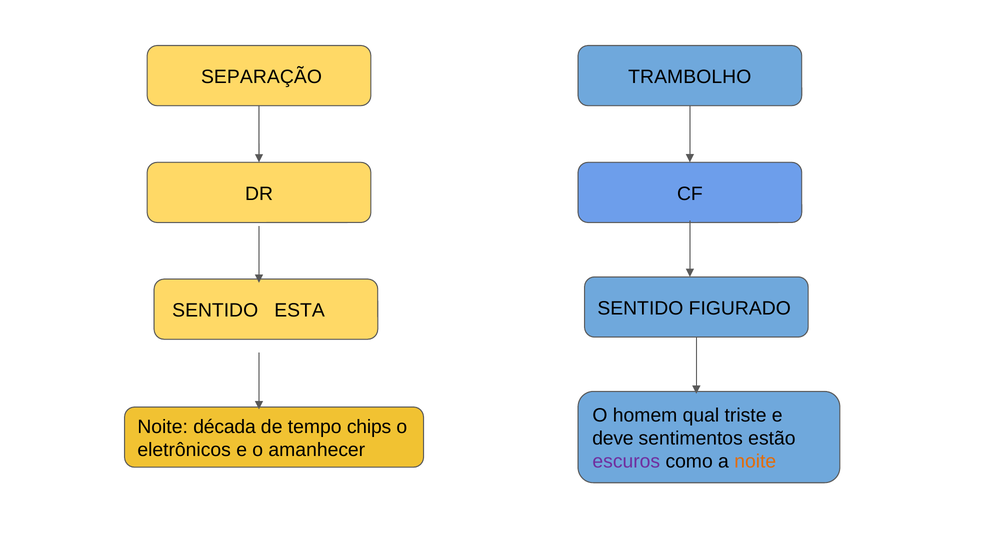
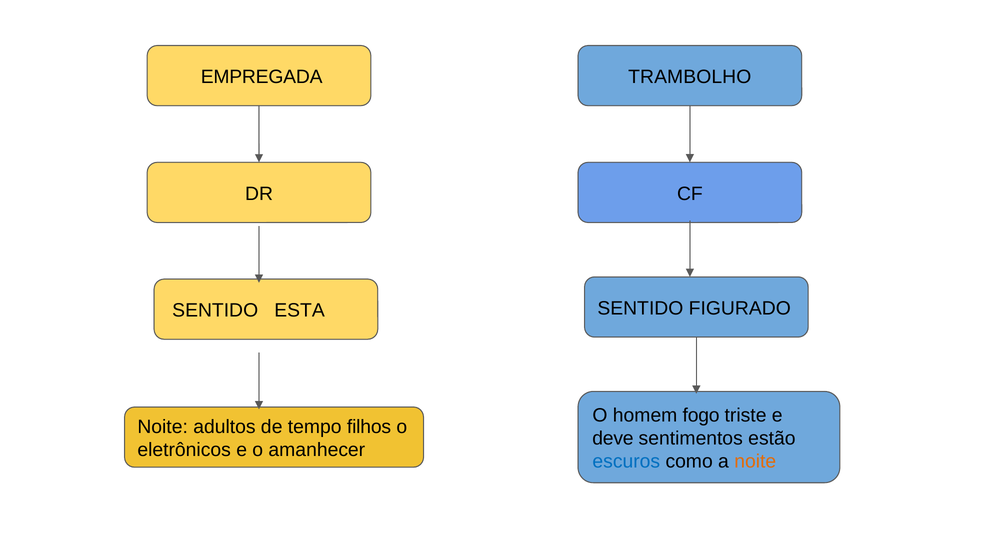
SEPARAÇÃO: SEPARAÇÃO -> EMPREGADA (262, 77)
qual: qual -> fogo (701, 416)
década: década -> adultos (224, 427)
chips: chips -> filhos (369, 427)
escuros colour: purple -> blue (626, 462)
